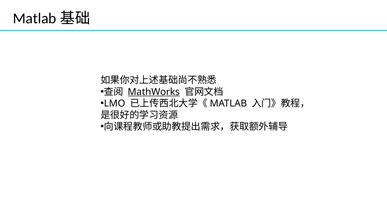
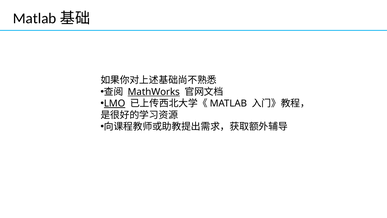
LMO underline: none -> present (115, 103)
